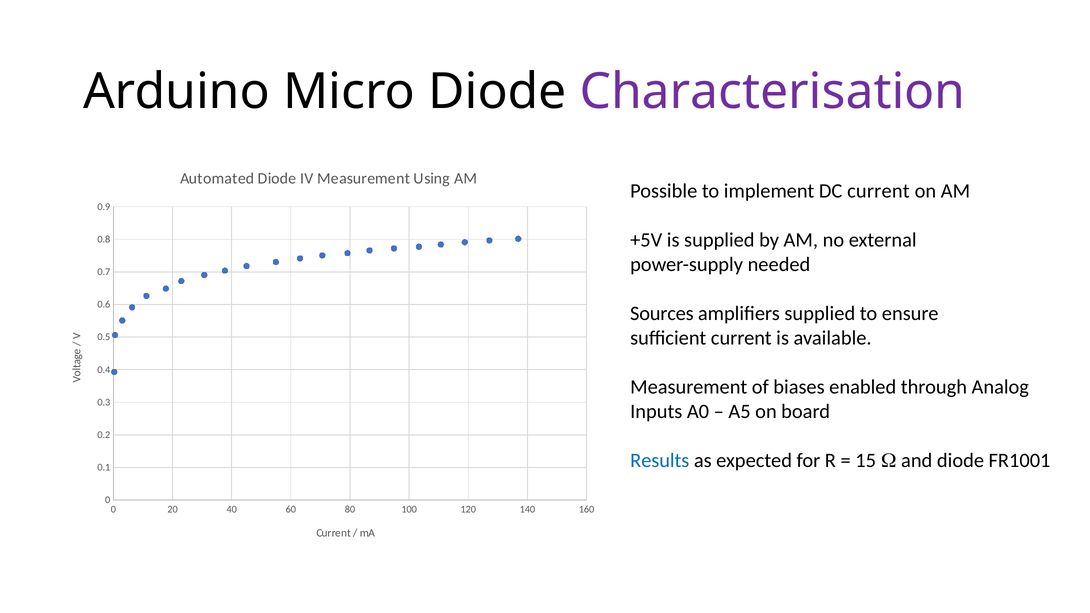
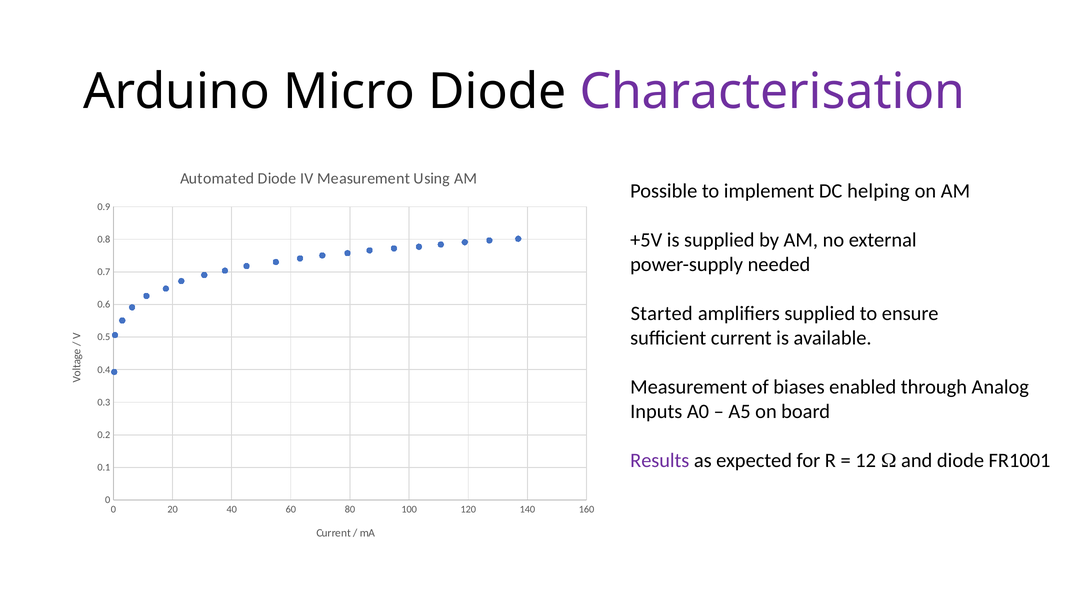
DC current: current -> helping (878, 191)
Sources: Sources -> Started (662, 313)
Results colour: blue -> purple (660, 461)
15: 15 -> 12 (866, 461)
